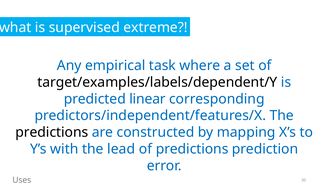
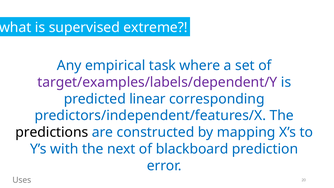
target/examples/labels/dependent/Y colour: black -> purple (157, 82)
lead: lead -> next (121, 149)
of predictions: predictions -> blackboard (192, 149)
